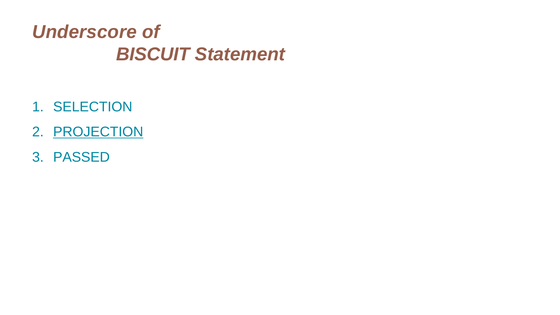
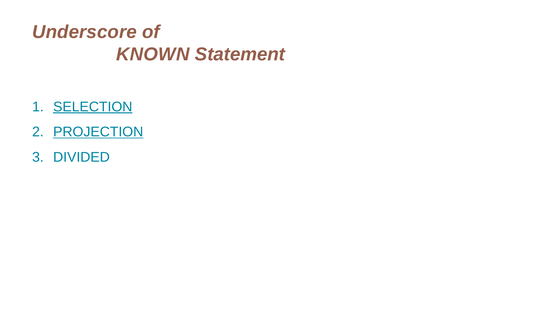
BISCUIT: BISCUIT -> KNOWN (153, 54)
SELECTION underline: none -> present (93, 107)
PASSED: PASSED -> DIVIDED (81, 157)
